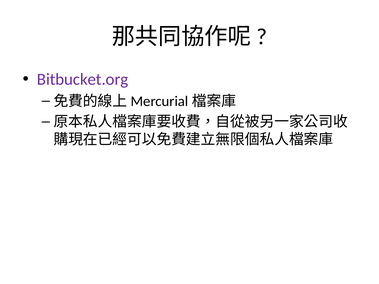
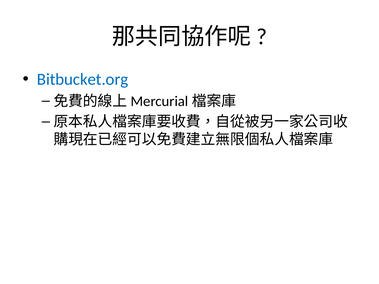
Bitbucket.org colour: purple -> blue (83, 80)
